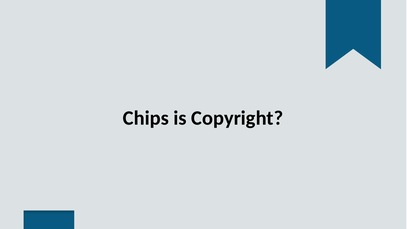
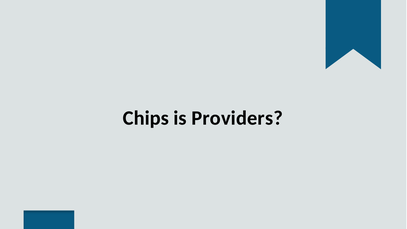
Copyright: Copyright -> Providers (237, 118)
